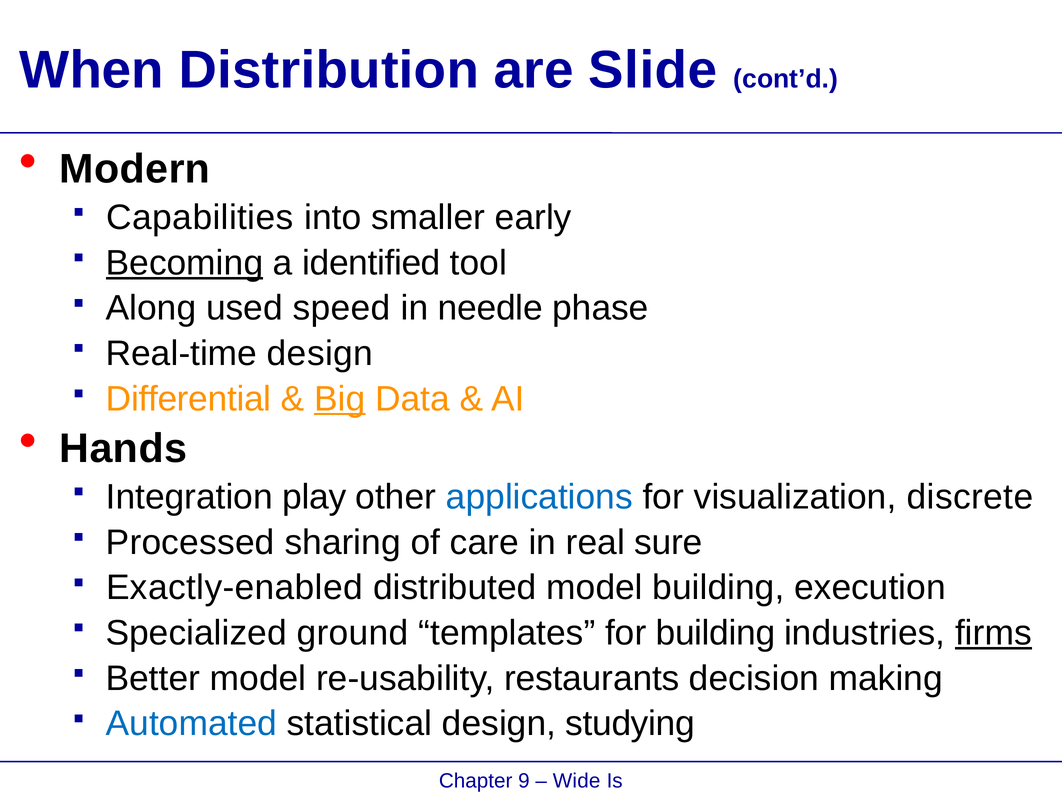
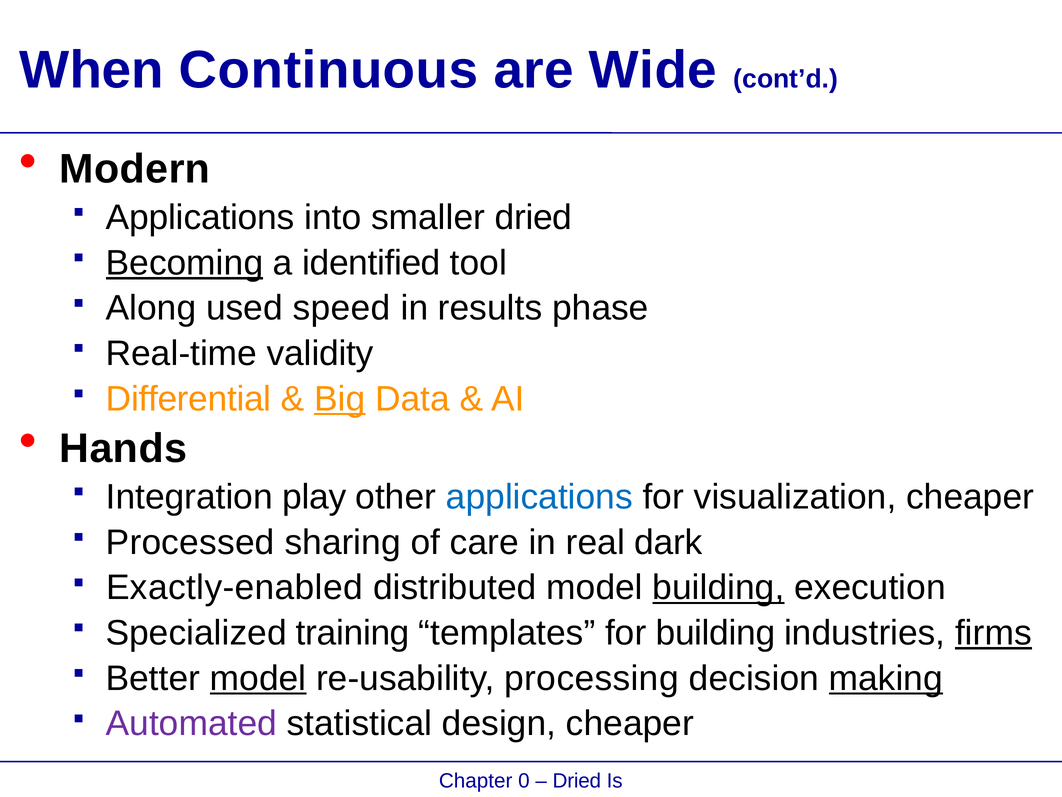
Distribution: Distribution -> Continuous (329, 70)
Slide: Slide -> Wide (653, 70)
Capabilities: Capabilities -> Applications (200, 218)
smaller early: early -> dried (533, 218)
needle: needle -> results (490, 308)
Real-time design: design -> validity (320, 353)
visualization discrete: discrete -> cheaper (970, 497)
sure: sure -> dark (668, 542)
building underline: none -> present (718, 587)
ground: ground -> training (353, 633)
model underline: none -> present (258, 678)
restaurants: restaurants -> processing (591, 678)
making underline: none -> present (886, 678)
Automated colour: blue -> purple (191, 723)
design studying: studying -> cheaper (630, 723)
9: 9 -> 0 (524, 780)
Wide: Wide -> Dried (577, 780)
